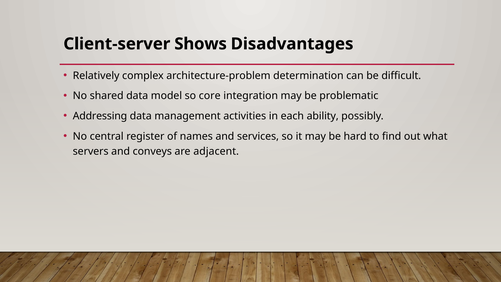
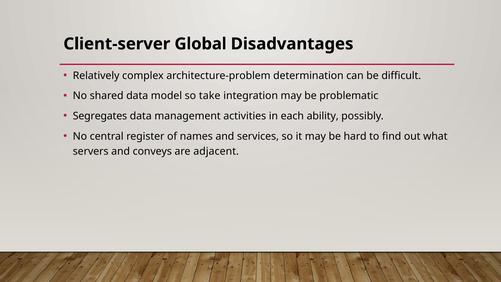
Shows: Shows -> Global (201, 44)
core: core -> take (210, 96)
Addressing: Addressing -> Segregates (100, 116)
